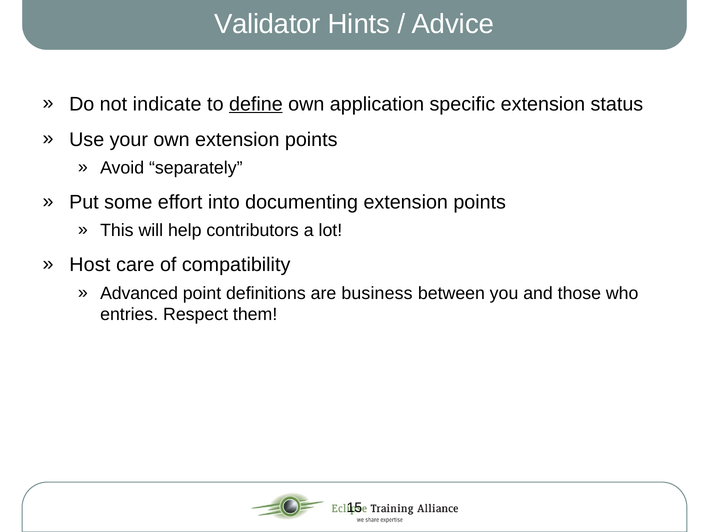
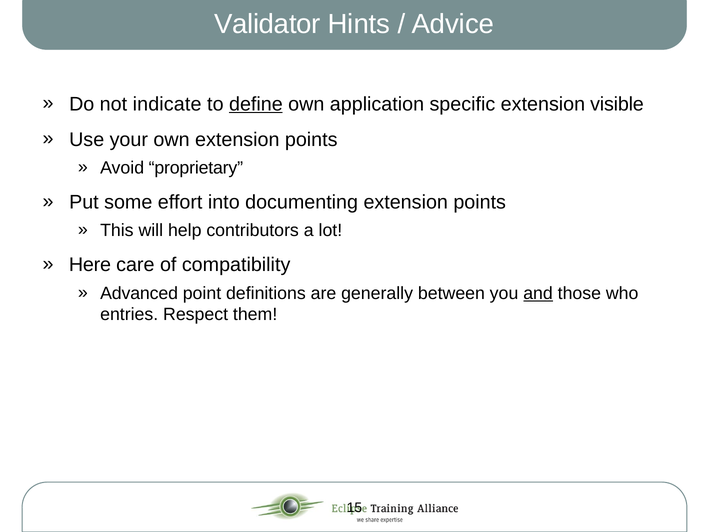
status: status -> visible (617, 104)
separately: separately -> proprietary (196, 168)
Host: Host -> Here (90, 265)
business: business -> generally (377, 293)
and underline: none -> present (538, 293)
